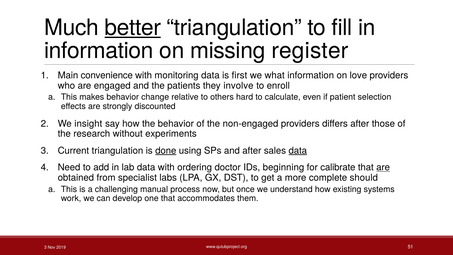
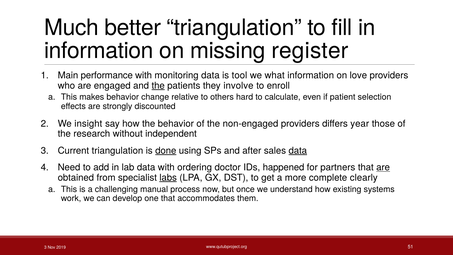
better underline: present -> none (133, 28)
convenience: convenience -> performance (107, 75)
first: first -> tool (239, 75)
the underline: none -> present (158, 86)
differs after: after -> year (360, 123)
experiments: experiments -> independent (171, 134)
beginning: beginning -> happened (284, 167)
calibrate: calibrate -> partners (338, 167)
labs underline: none -> present (168, 177)
should: should -> clearly (364, 177)
